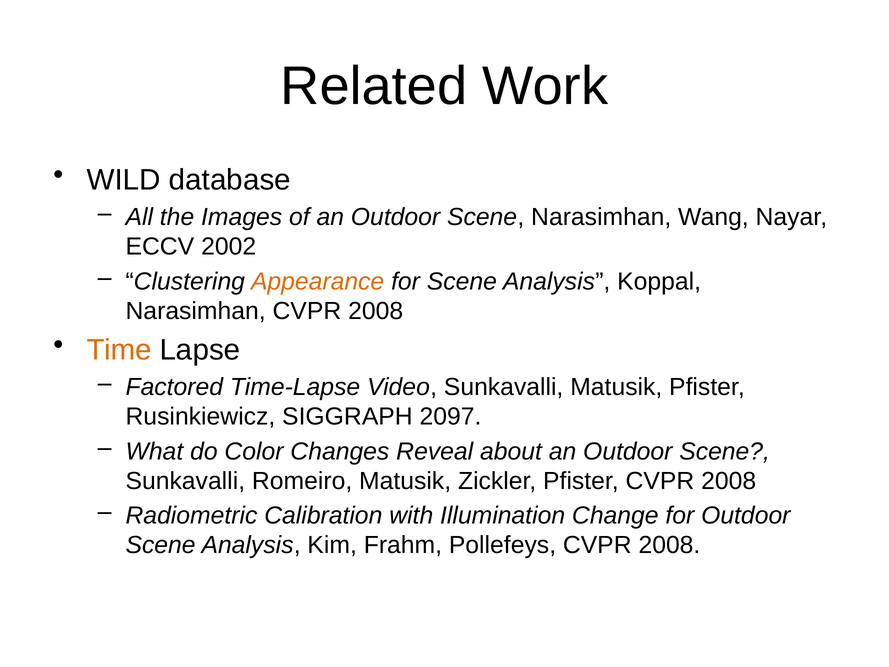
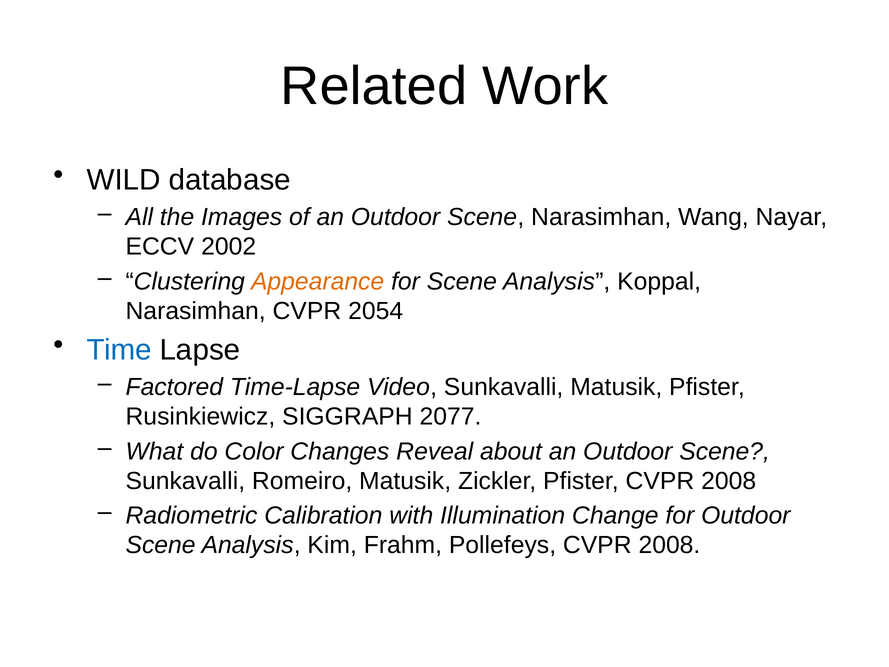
Narasimhan CVPR 2008: 2008 -> 2054 (376, 311)
Time colour: orange -> blue (119, 350)
2097: 2097 -> 2077 (450, 417)
